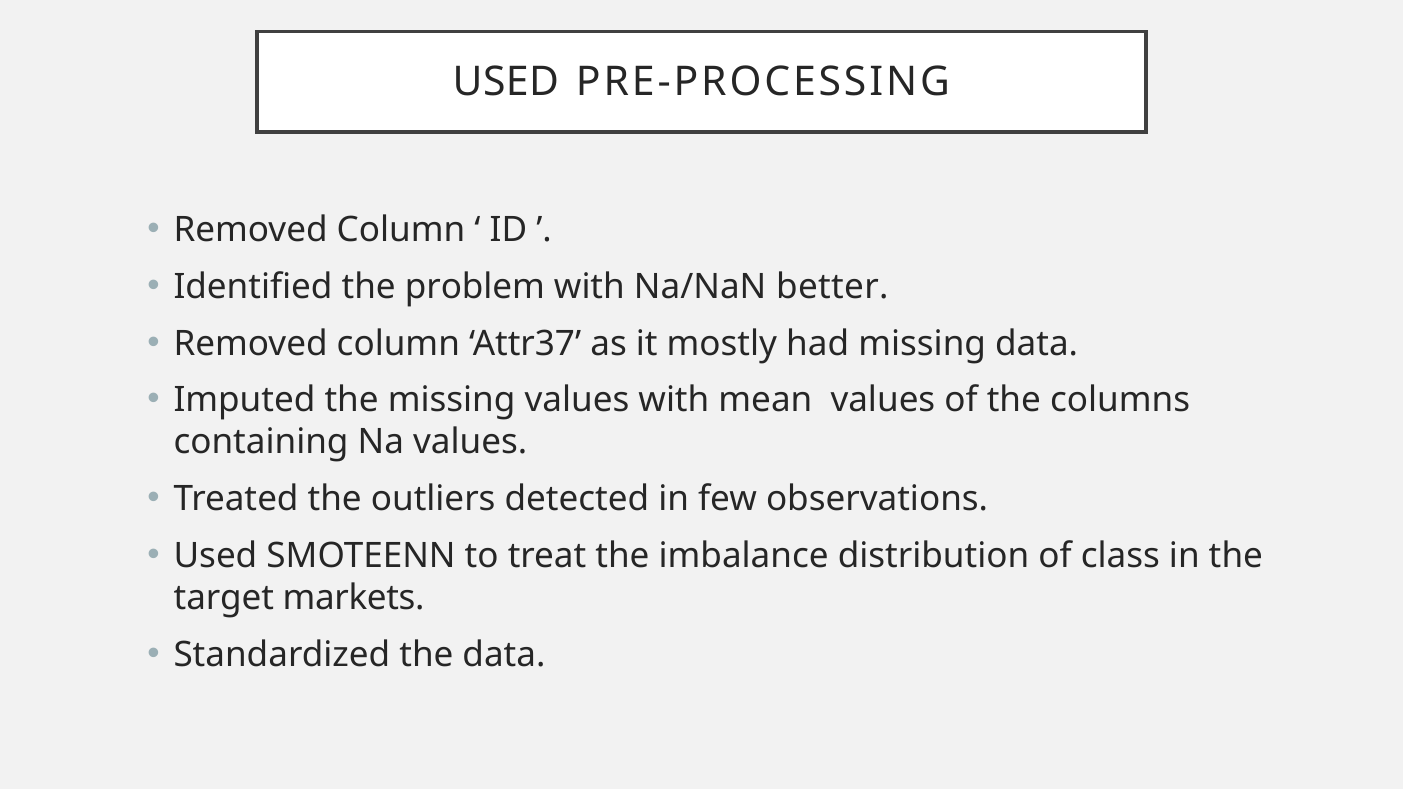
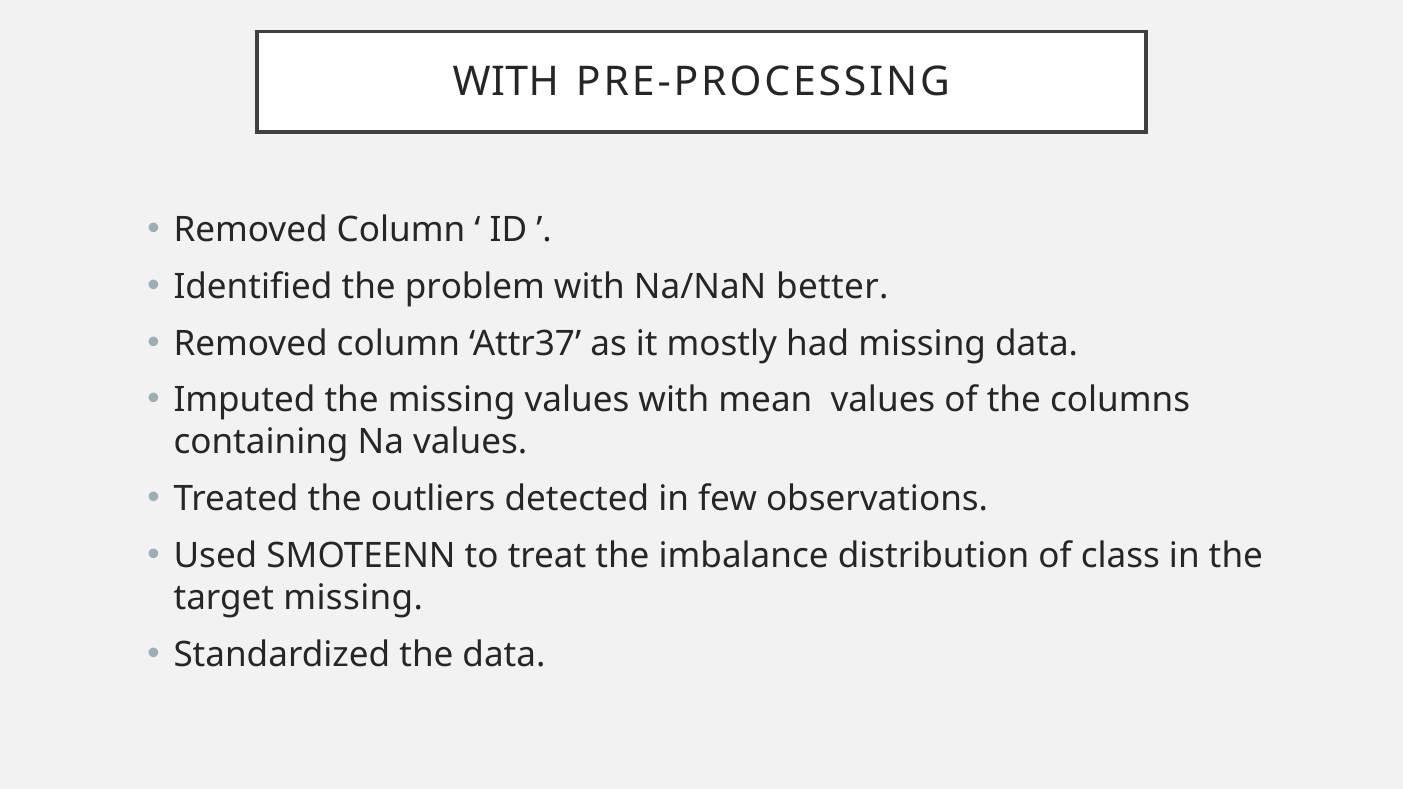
USED: USED -> WITH (506, 82)
target markets: markets -> missing (353, 598)
